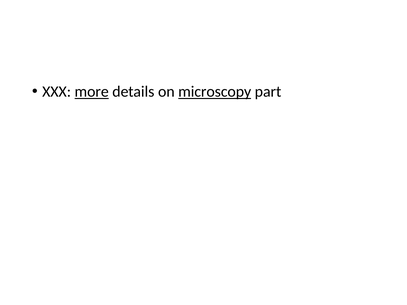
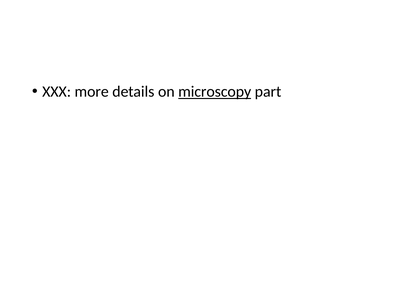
more underline: present -> none (92, 92)
